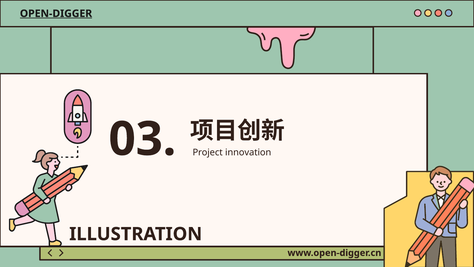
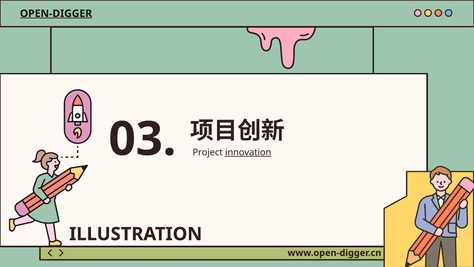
innovation underline: none -> present (248, 152)
